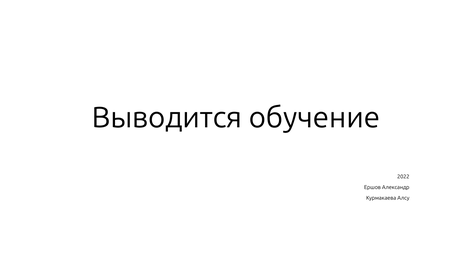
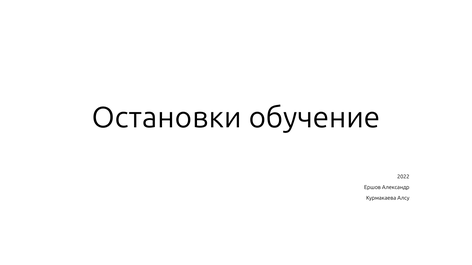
Выводится: Выводится -> Остановки (167, 118)
